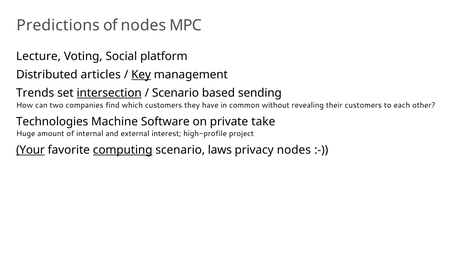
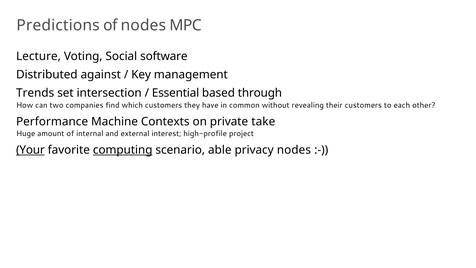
platform: platform -> software (164, 56)
articles: articles -> against (101, 75)
Key underline: present -> none (141, 75)
intersection underline: present -> none (109, 93)
Scenario: Scenario -> Essential (176, 93)
sending: sending -> through (260, 93)
Technologies: Technologies -> Performance (52, 121)
Software: Software -> Contexts (165, 121)
laws: laws -> able (220, 150)
